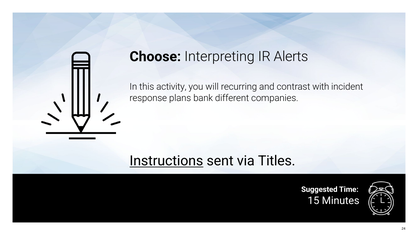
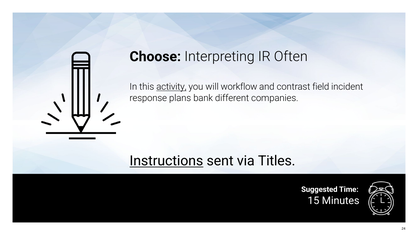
Alerts: Alerts -> Often (291, 57)
activity underline: none -> present (171, 87)
recurring: recurring -> workflow (239, 87)
with: with -> field (321, 87)
